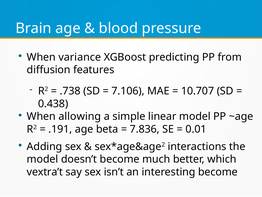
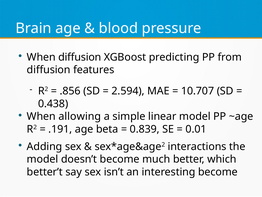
When variance: variance -> diffusion (80, 57)
.738: .738 -> .856 (70, 91)
7.106: 7.106 -> 2.594 (128, 91)
7.836: 7.836 -> 0.839 (145, 129)
vextra’t: vextra’t -> better’t (45, 172)
